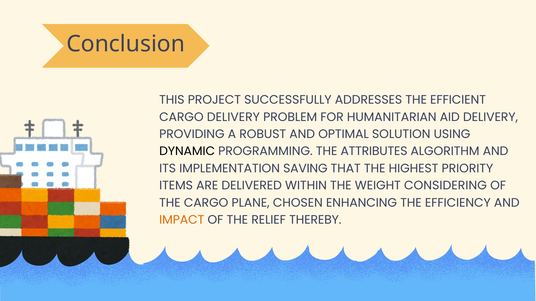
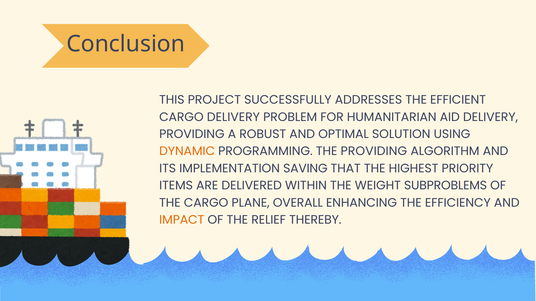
DYNAMIC colour: black -> orange (187, 152)
THE ATTRIBUTES: ATTRIBUTES -> PROVIDING (374, 152)
CONSIDERING: CONSIDERING -> SUBPROBLEMS (446, 186)
CHOSEN: CHOSEN -> OVERALL (298, 203)
